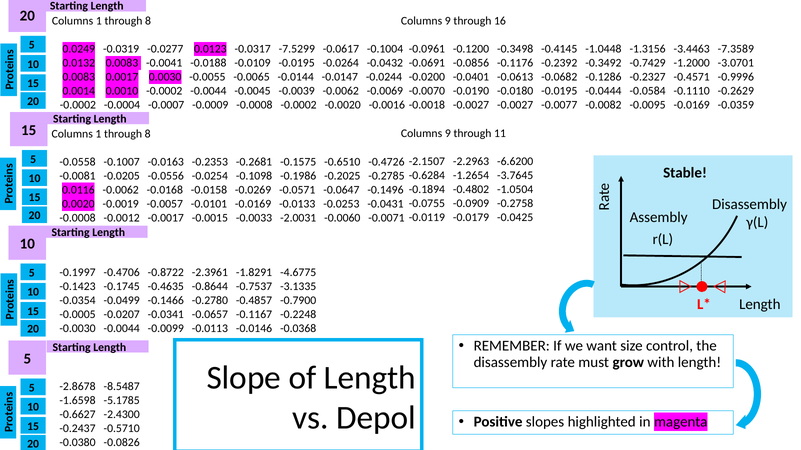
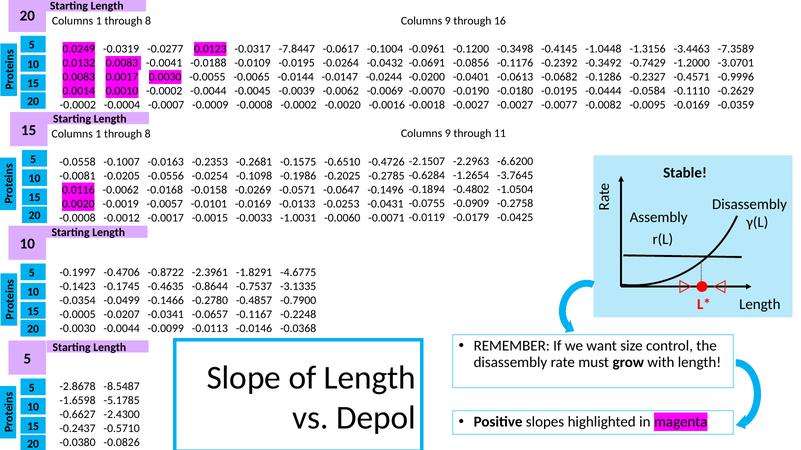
-7.5299: -7.5299 -> -7.8447 (297, 49)
-2.0031: -2.0031 -> -1.0031 (298, 218)
